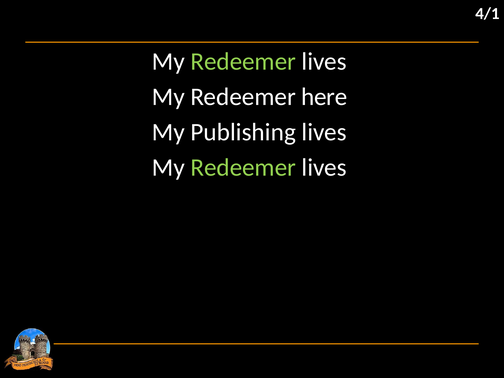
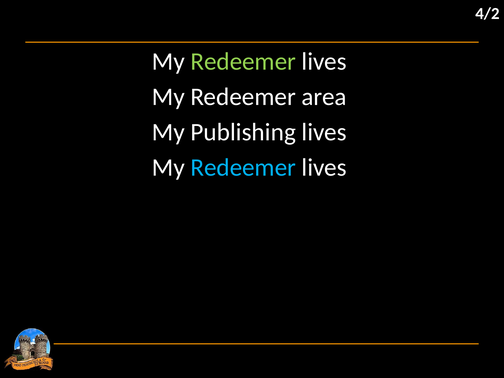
4/1: 4/1 -> 4/2 (487, 14)
here: here -> area (324, 97)
Redeemer colour: light green -> light blue (243, 167)
